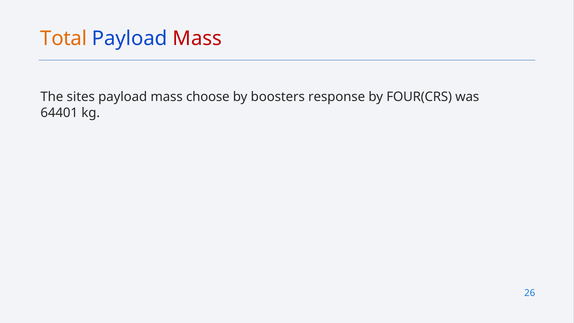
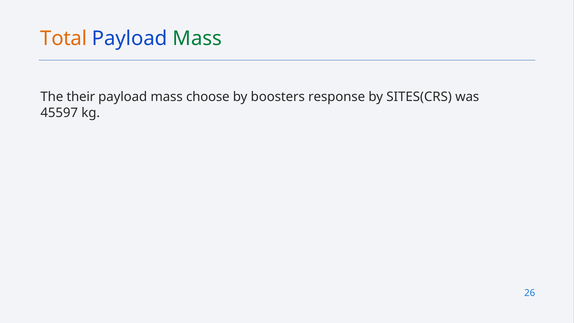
Mass colour: red -> green (197, 38)
sites: sites -> their (81, 97)
FOUR(CRS: FOUR(CRS -> SITES(CRS (419, 97)
64401: 64401 -> 45597 (59, 113)
